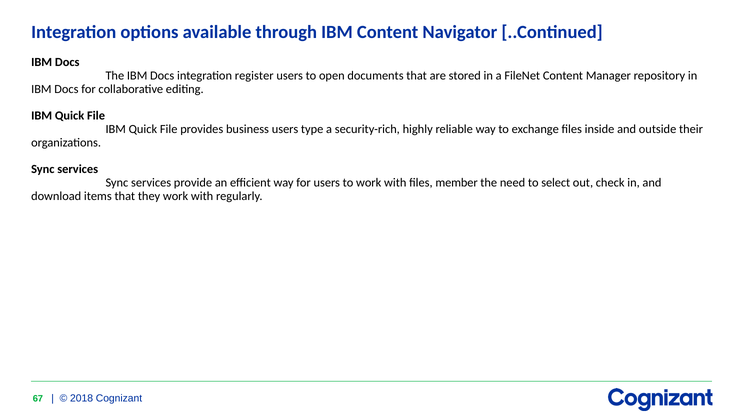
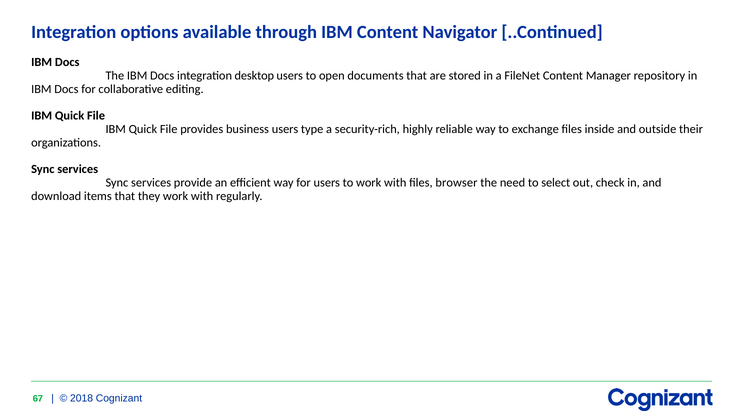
register: register -> desktop (254, 76)
member: member -> browser (456, 183)
